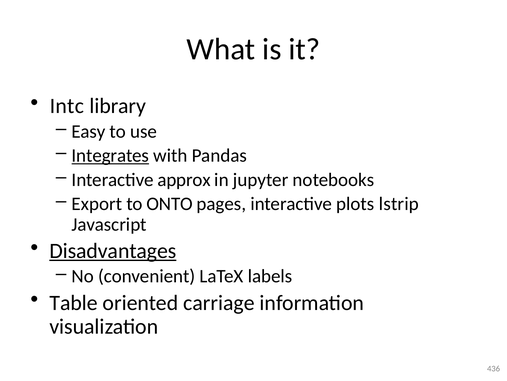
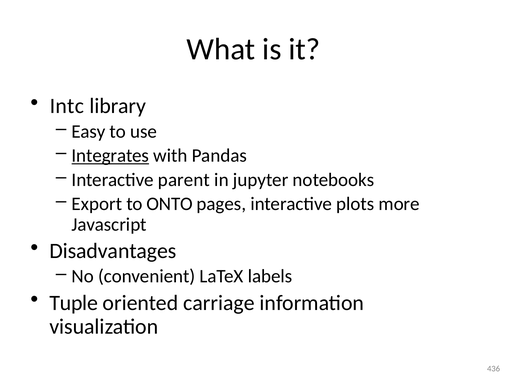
approx: approx -> parent (184, 179)
lstrip: lstrip -> more (399, 203)
Disadvantages underline: present -> none (113, 251)
Table: Table -> Tuple (74, 302)
